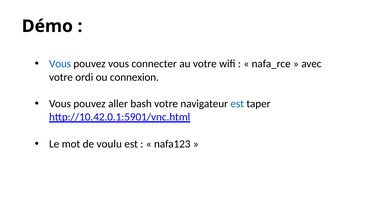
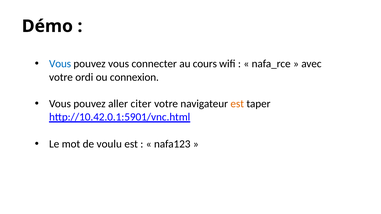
au votre: votre -> cours (205, 64)
bash: bash -> citer (141, 104)
est colour: blue -> orange (237, 104)
